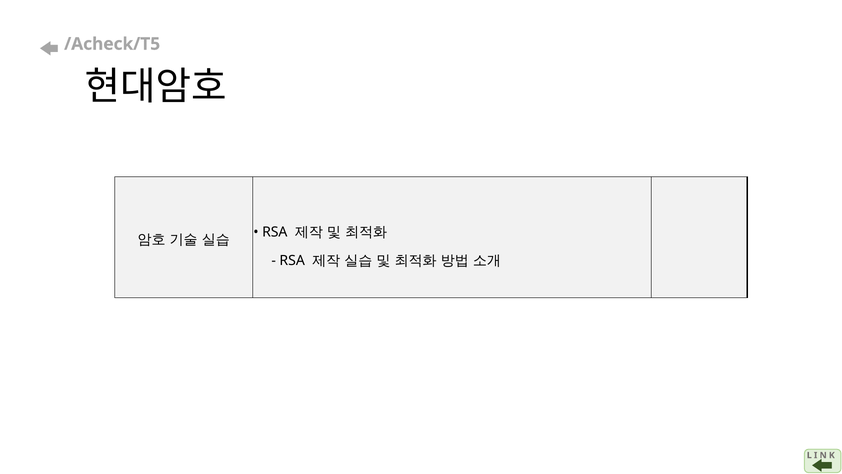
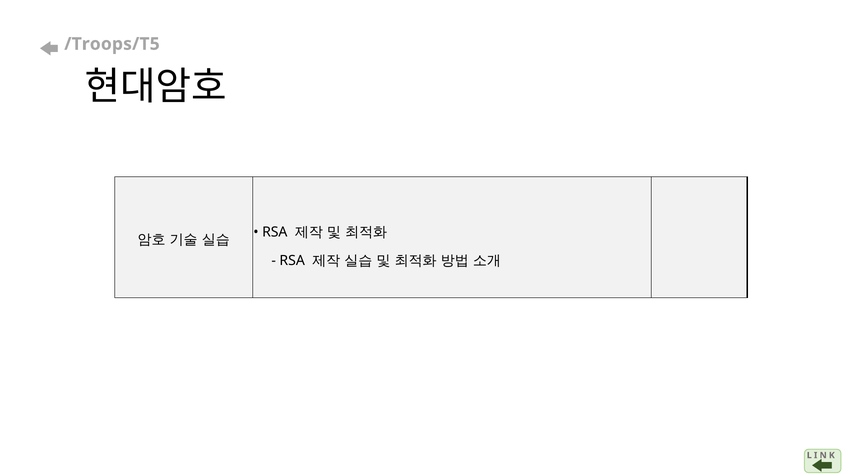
/Acheck/T5: /Acheck/T5 -> /Troops/T5 (112, 44)
